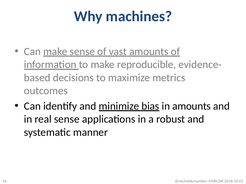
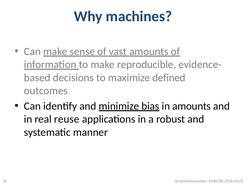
metrics: metrics -> defined (169, 78)
real sense: sense -> reuse (67, 119)
